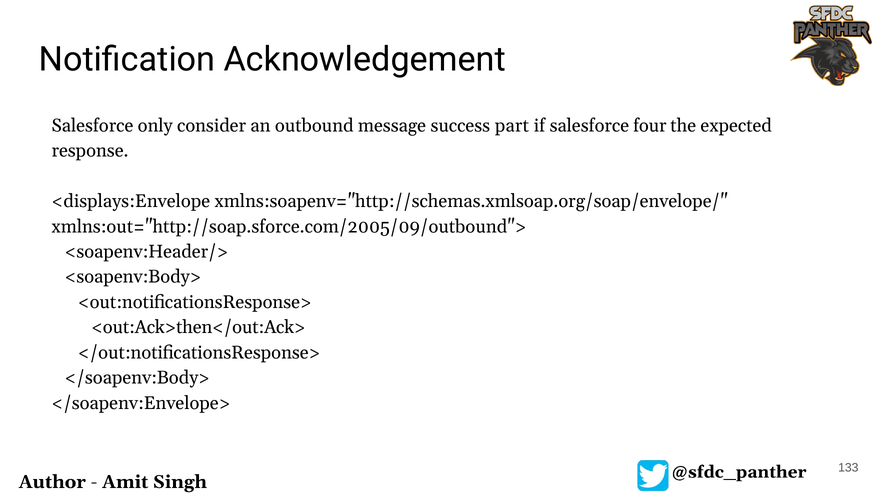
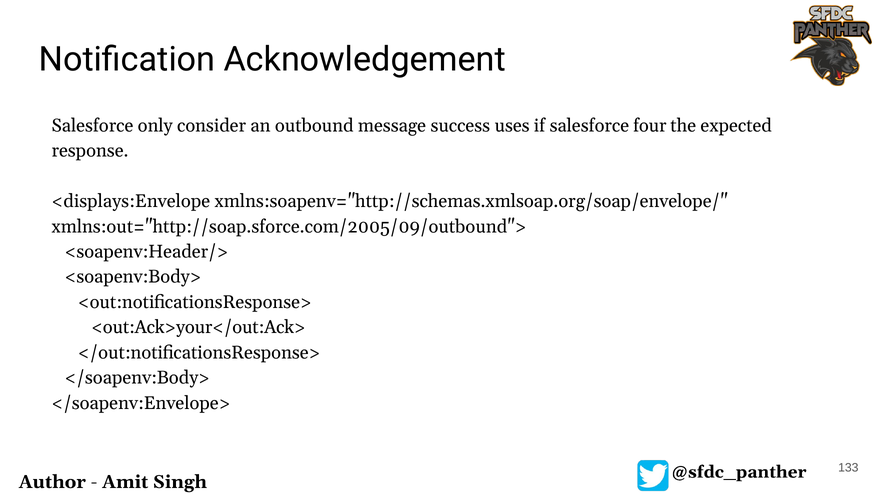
part: part -> uses (512, 126)
<out:Ack>then</out:Ack>: <out:Ack>then</out:Ack> -> <out:Ack>your</out:Ack> (198, 328)
